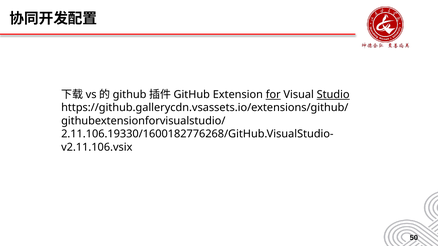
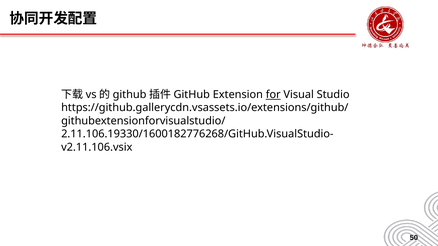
Studio underline: present -> none (333, 95)
